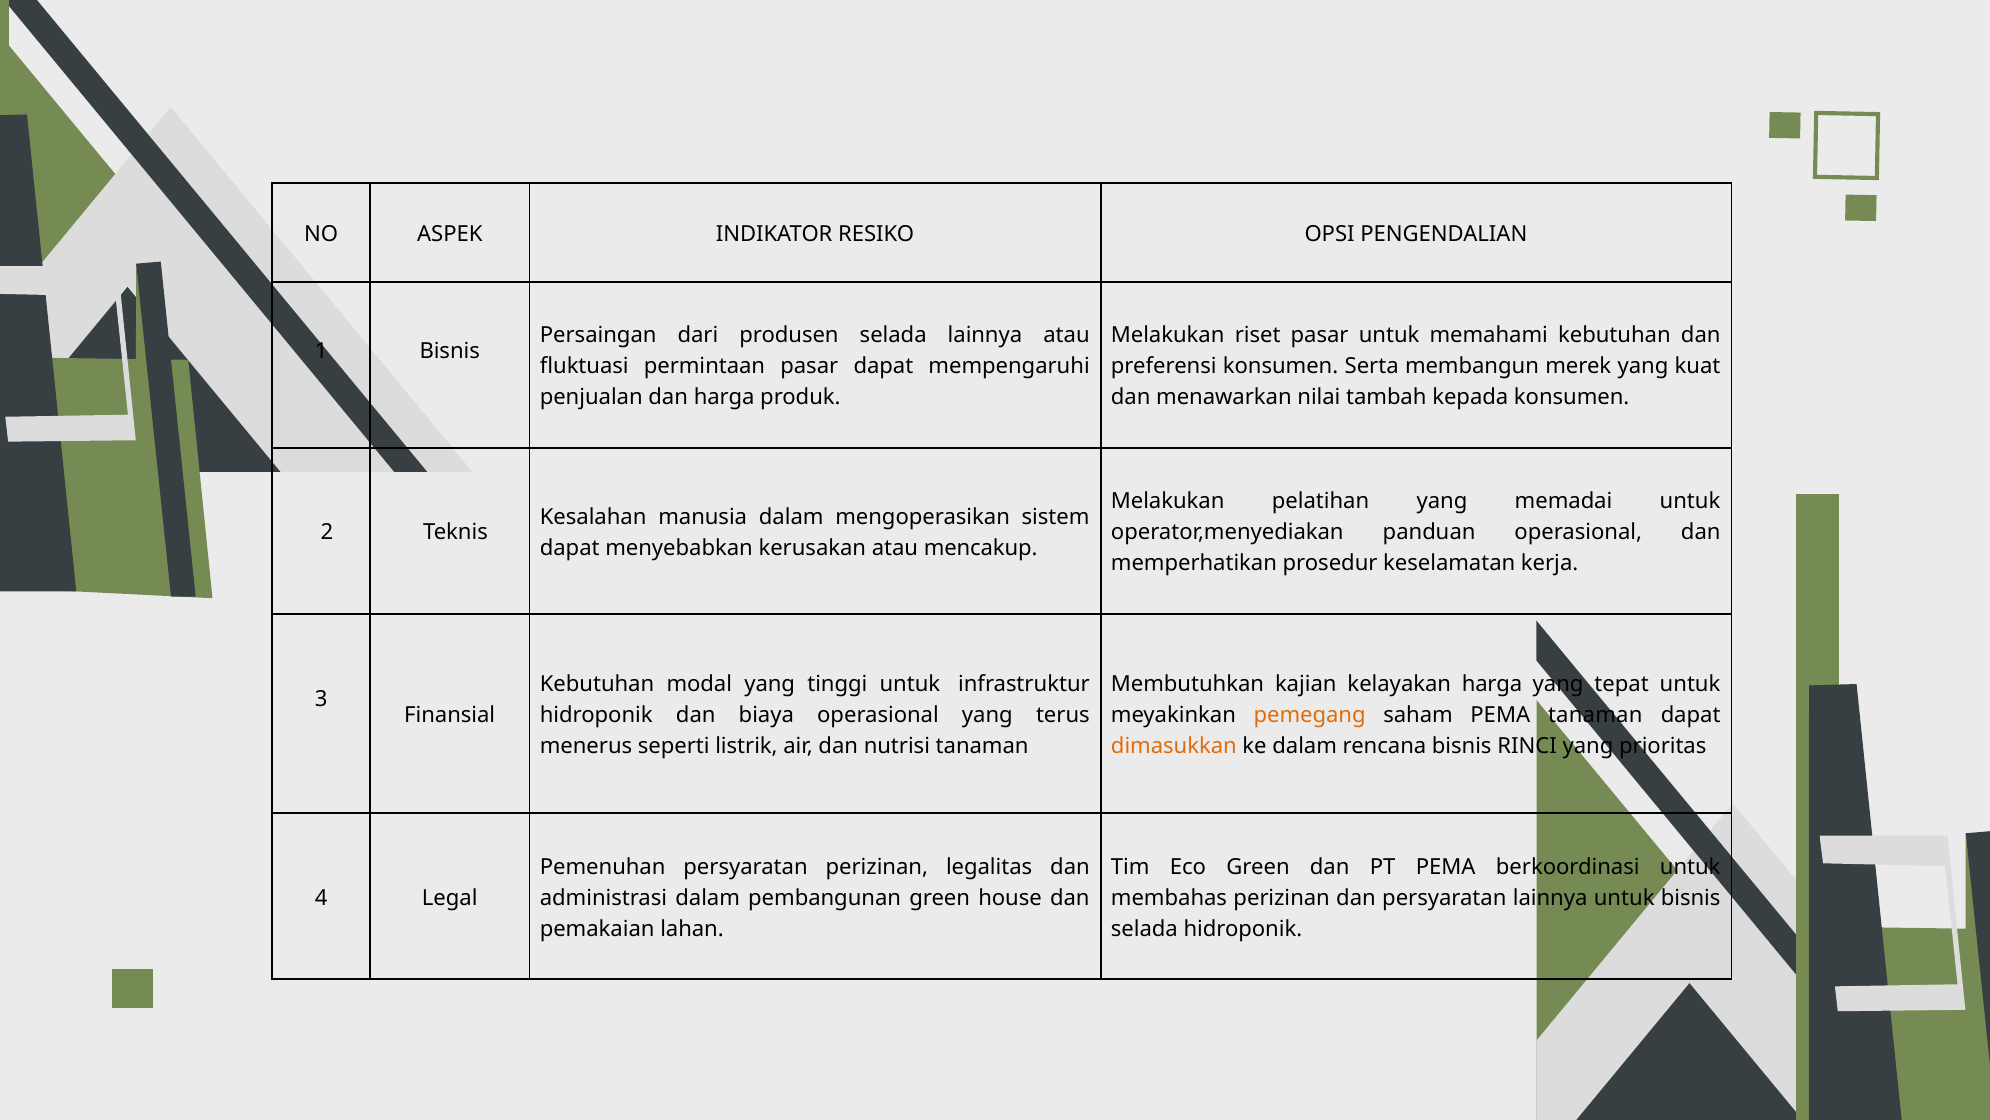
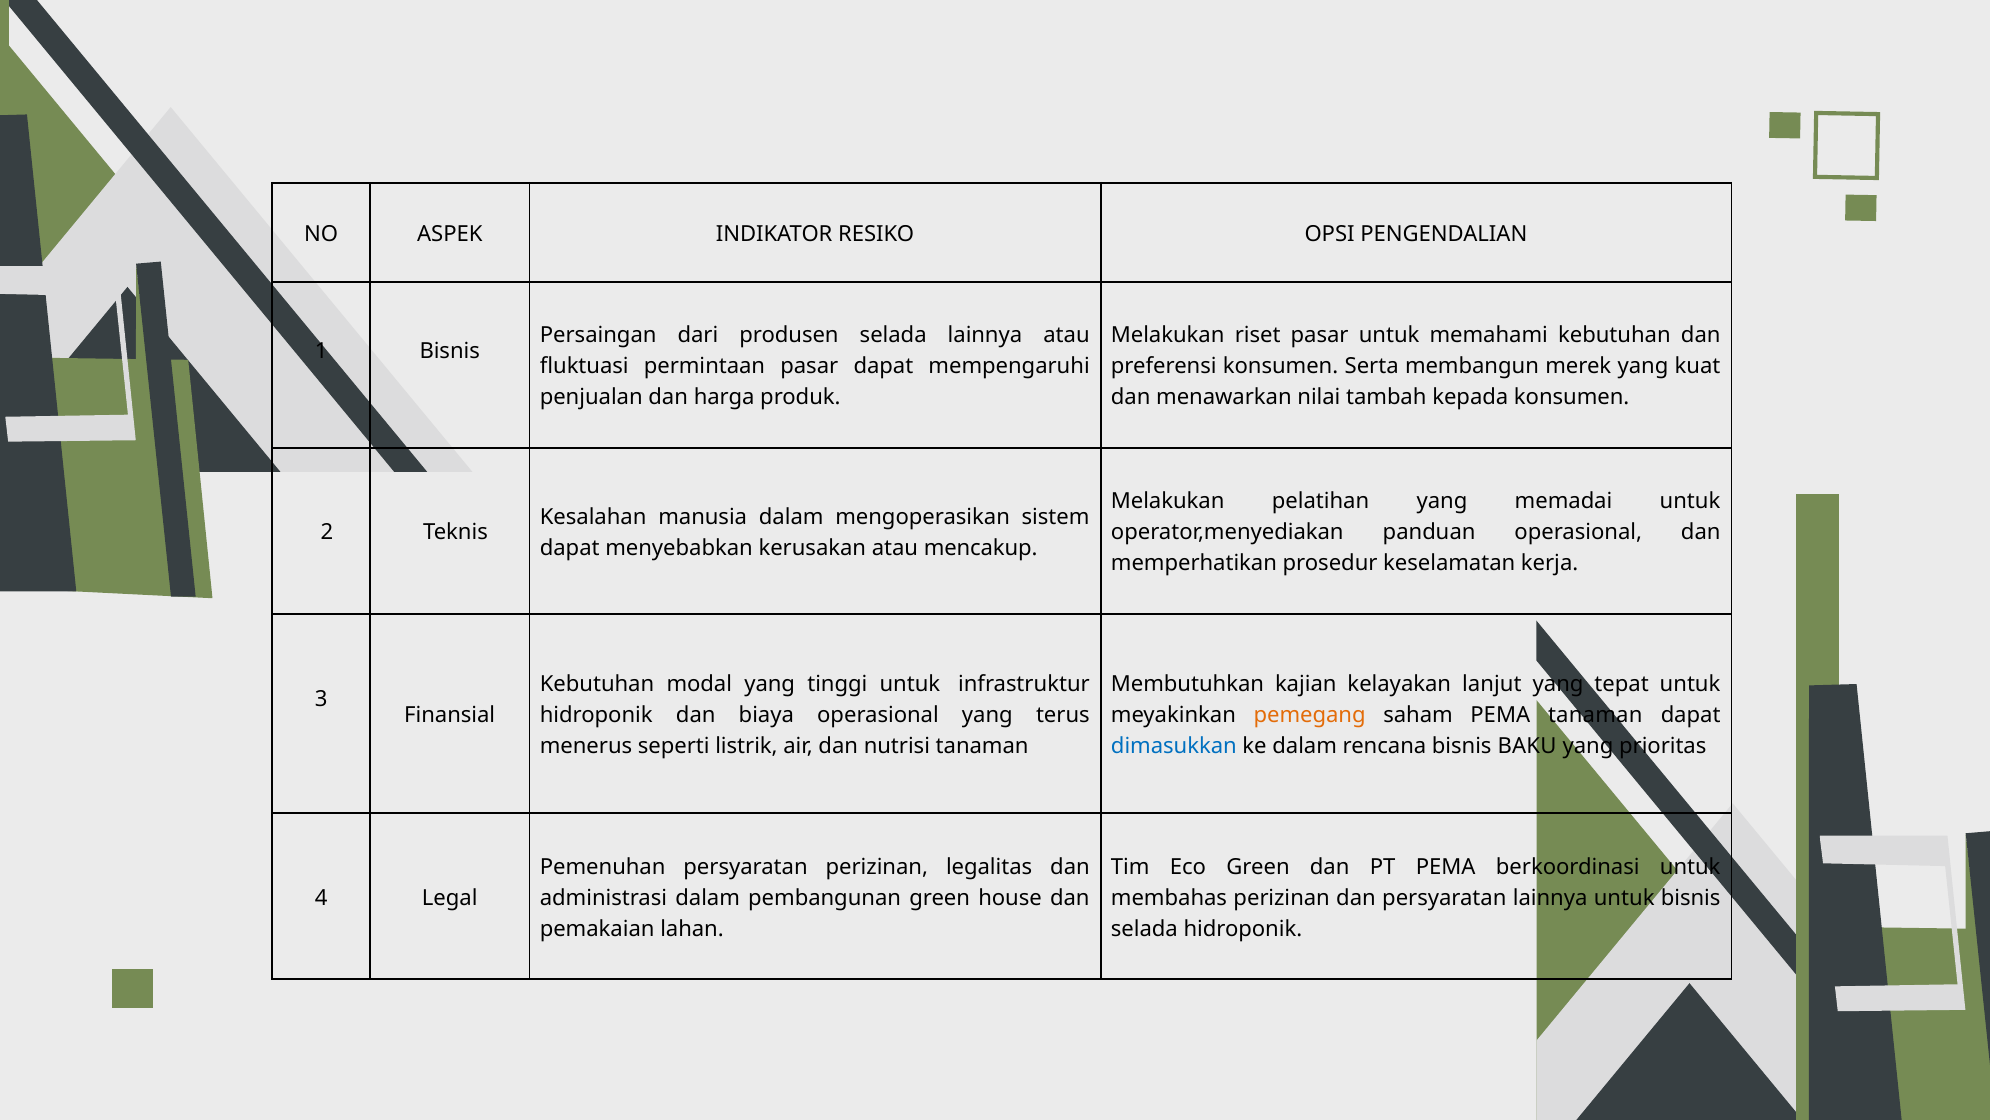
kelayakan harga: harga -> lanjut (1492, 684)
dimasukkan colour: orange -> blue (1174, 746)
RINCI: RINCI -> BAKU (1527, 746)
